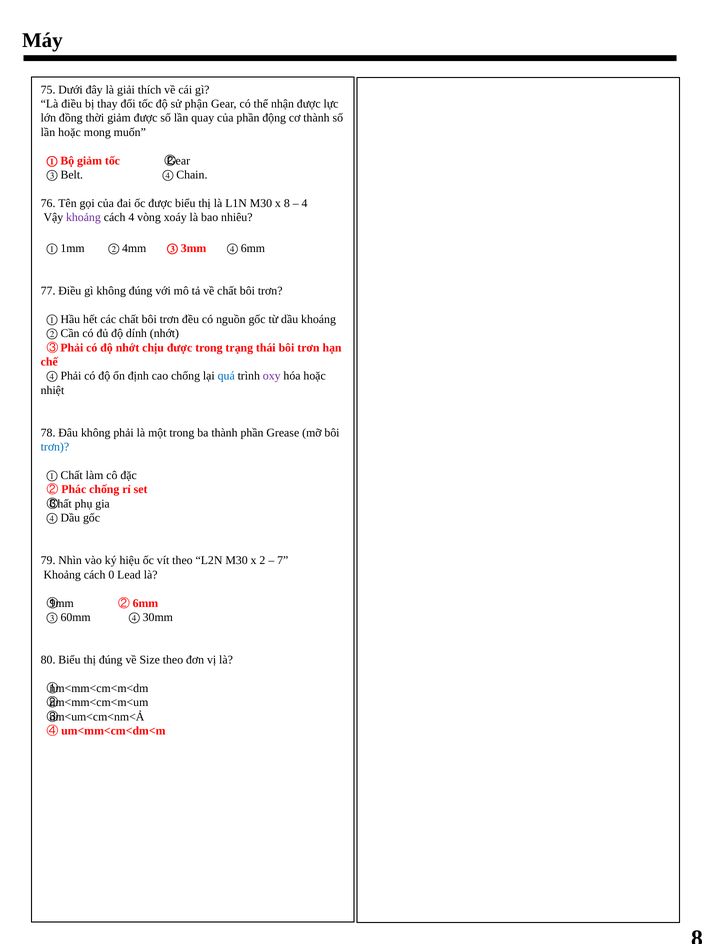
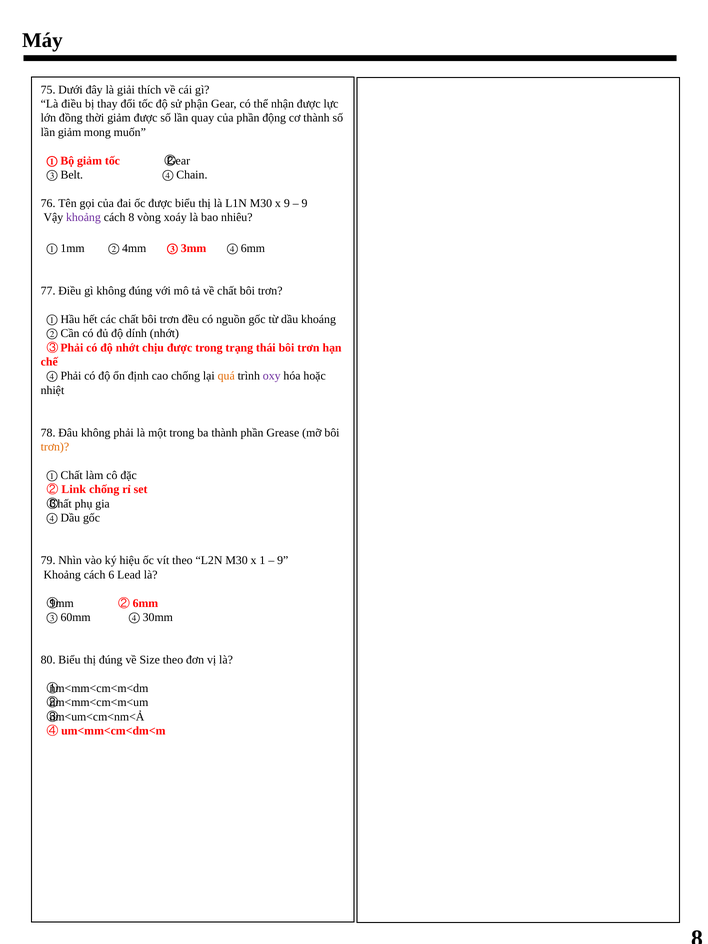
lần hoặc: hoặc -> giảm (70, 132)
x 8: 8 -> 9 (287, 203)
4: 4 -> 9 (305, 203)
cách 4: 4 -> 8 (131, 217)
quá colour: blue -> orange (226, 376)
trơn colour: blue -> orange (55, 447)
Phác: Phác -> Link (74, 490)
2: 2 -> 1 (262, 561)
7: 7 -> 9 (283, 561)
0: 0 -> 6 (111, 575)
